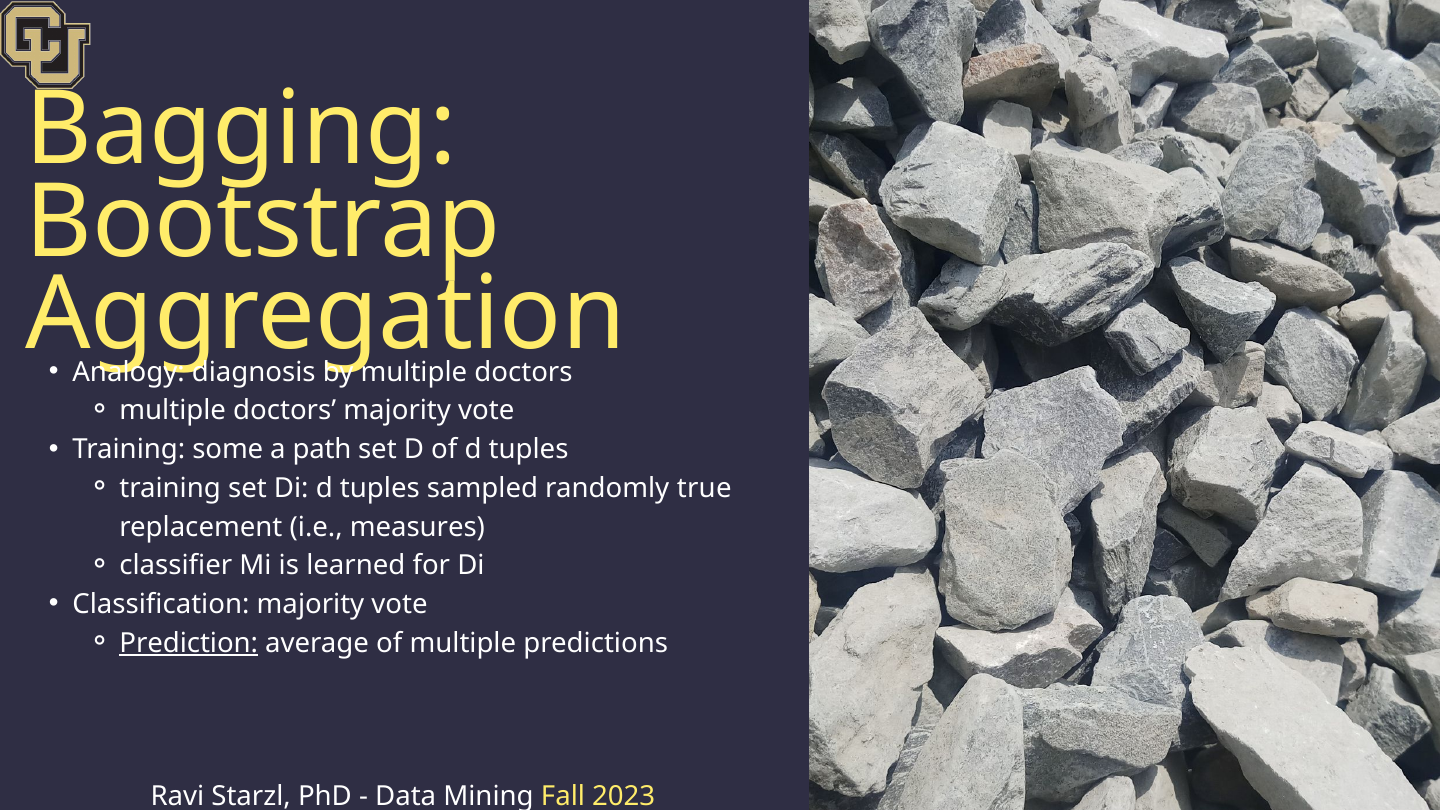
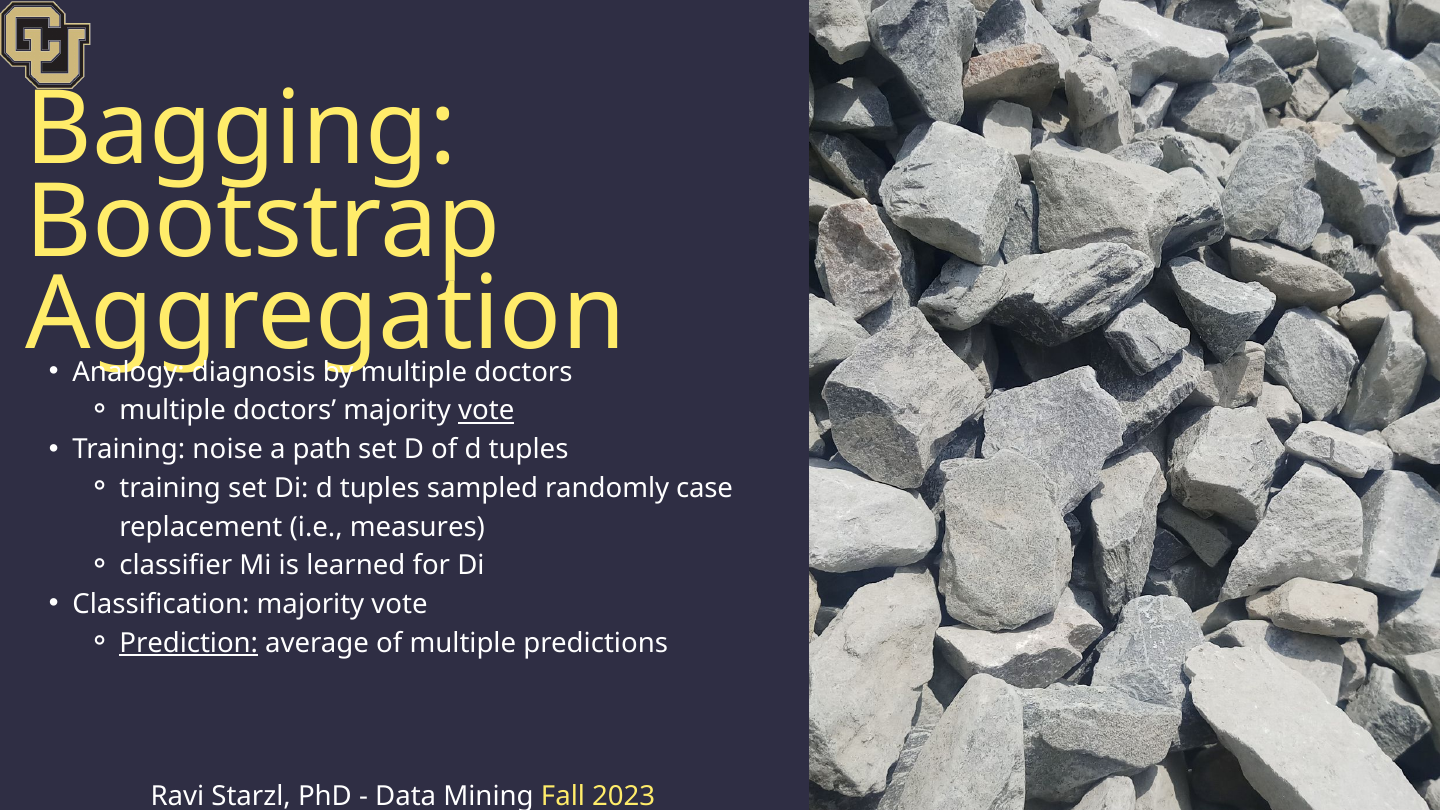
vote underline: none -> present (486, 411)
some: some -> noise (228, 450)
true: true -> case (704, 488)
